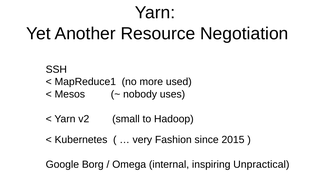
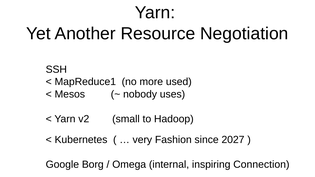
2015: 2015 -> 2027 (233, 140)
Unpractical: Unpractical -> Connection (261, 165)
